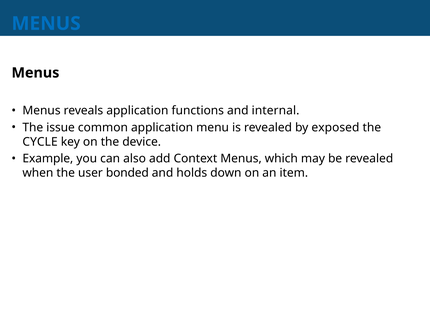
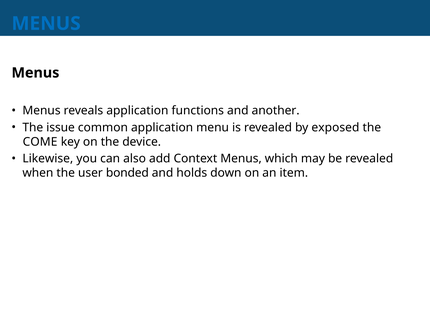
internal: internal -> another (276, 110)
CYCLE: CYCLE -> COME (40, 142)
Example: Example -> Likewise (48, 158)
